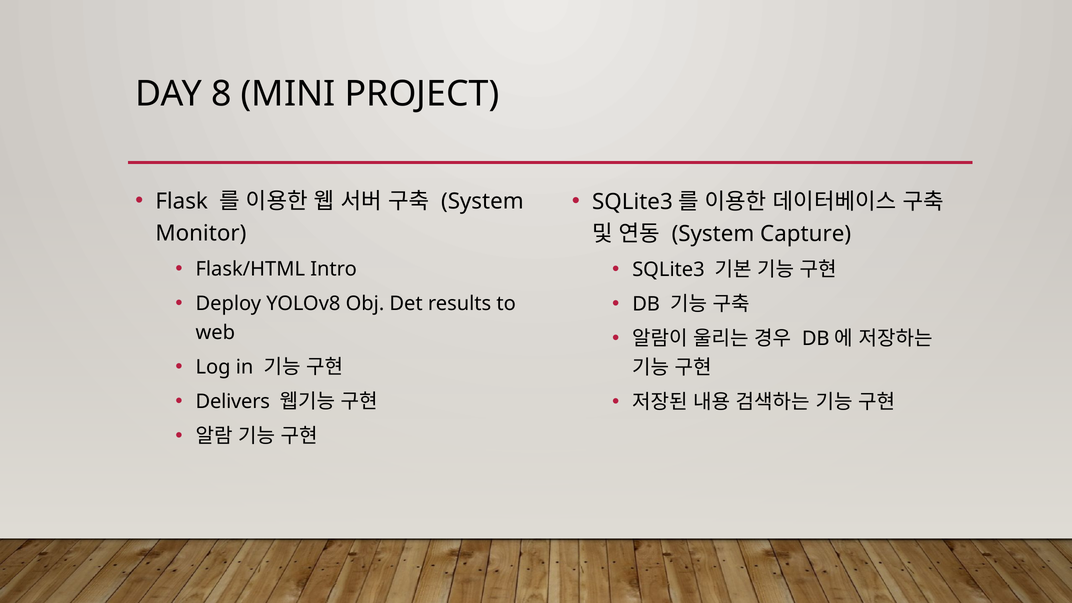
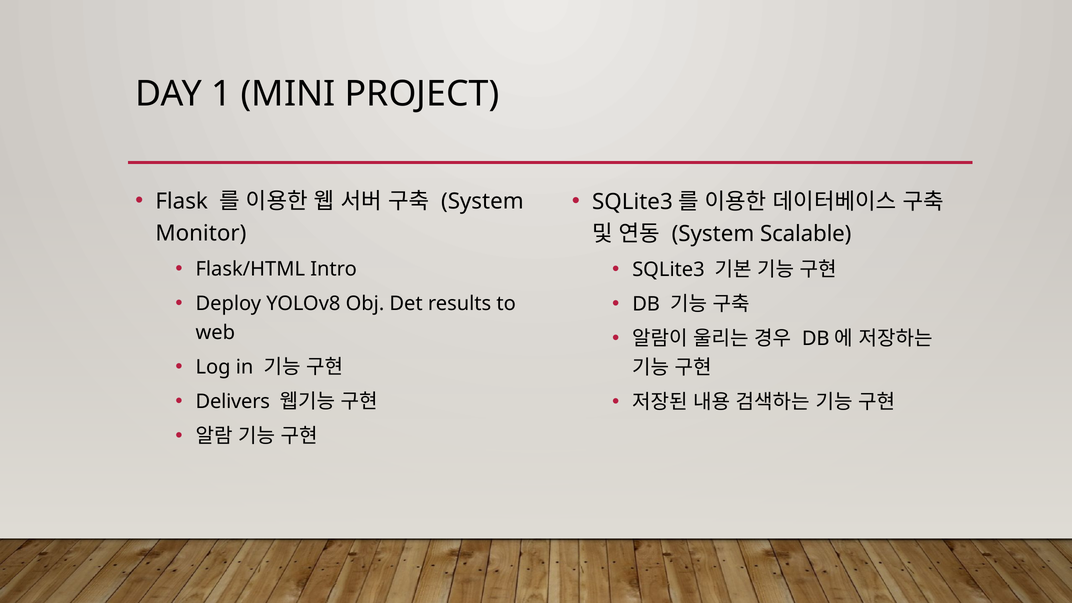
8: 8 -> 1 (221, 94)
Capture: Capture -> Scalable (806, 234)
